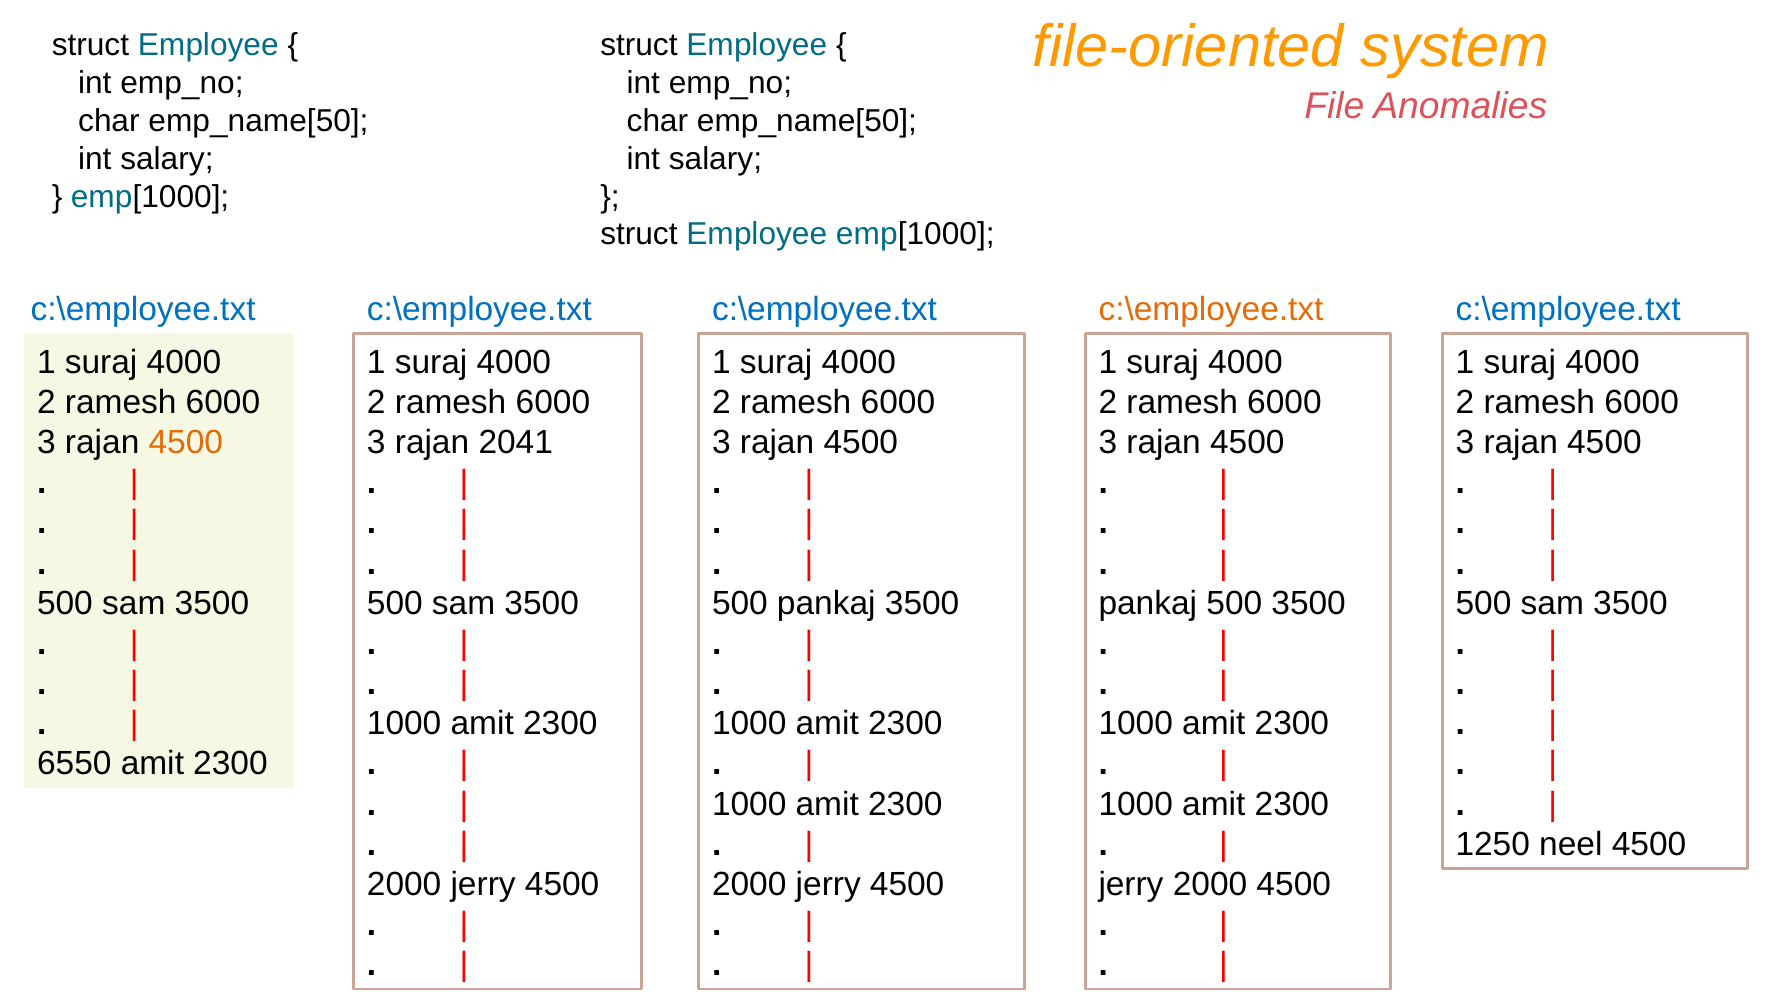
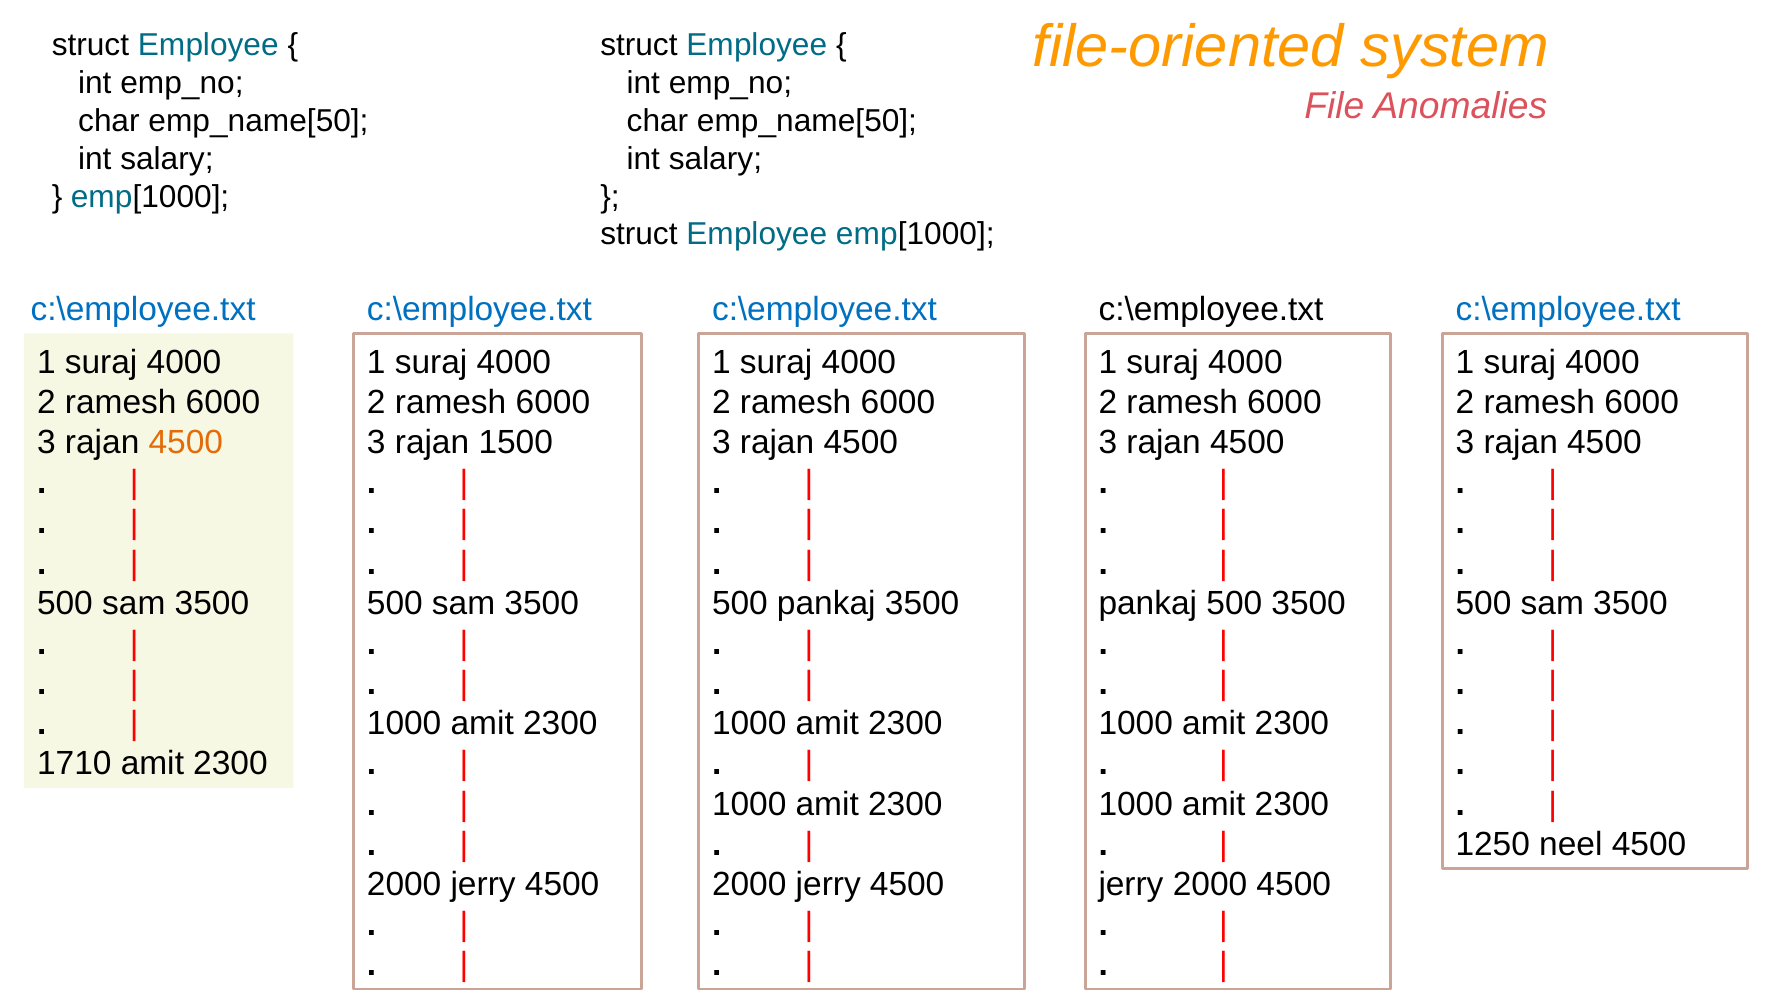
c:\employee.txt colour: orange -> black (1211, 310)
2041: 2041 -> 1500 (516, 443)
6550: 6550 -> 1710 (74, 764)
